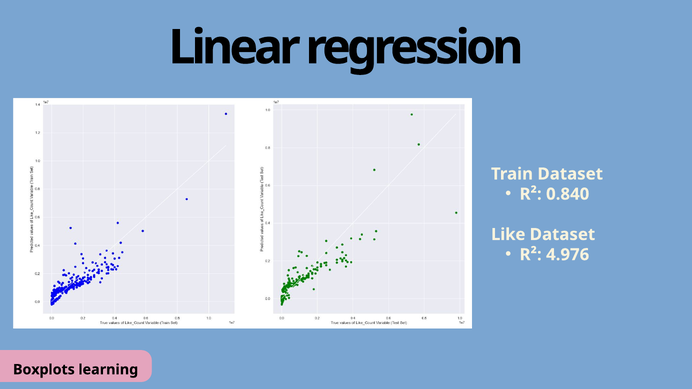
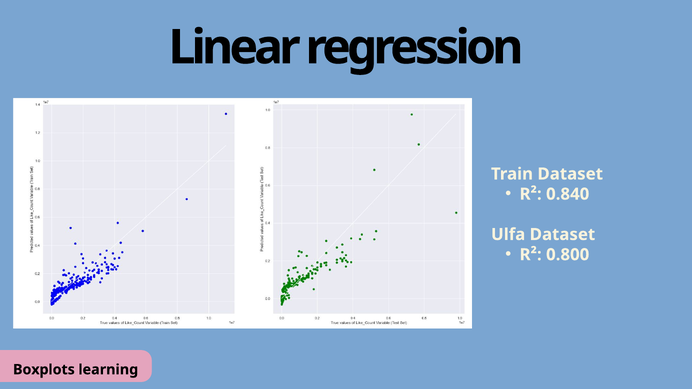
Like: Like -> Ulfa (508, 235)
4.976: 4.976 -> 0.800 (568, 255)
